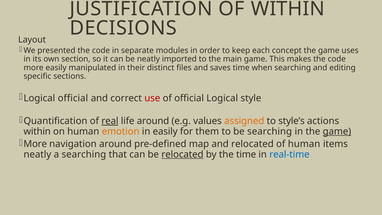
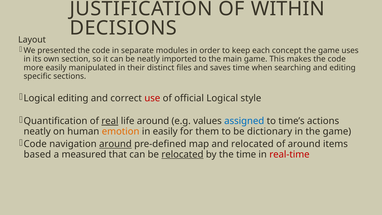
Logical official: official -> editing (73, 98)
assigned colour: orange -> blue (244, 121)
style’s: style’s -> time’s (291, 121)
within: within -> neatly (37, 131)
be searching: searching -> dictionary (270, 131)
game underline: present -> none (337, 131)
More: More -> Code (35, 144)
around underline: none -> present (115, 144)
of human: human -> around (304, 144)
neatly: neatly -> based (37, 154)
a searching: searching -> measured (84, 154)
real-time colour: blue -> red (289, 154)
